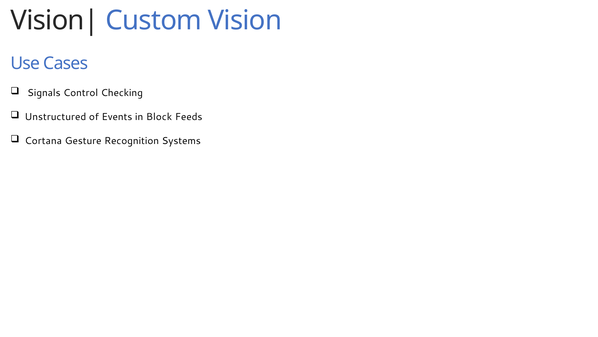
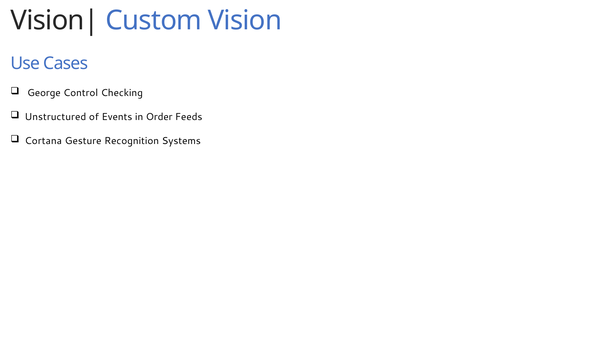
Signals: Signals -> George (44, 93)
Block: Block -> Order (159, 117)
